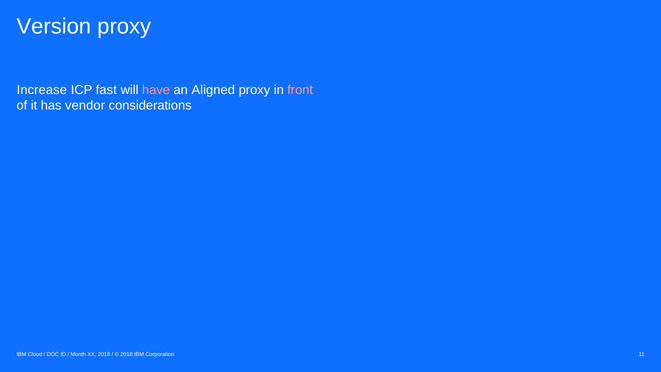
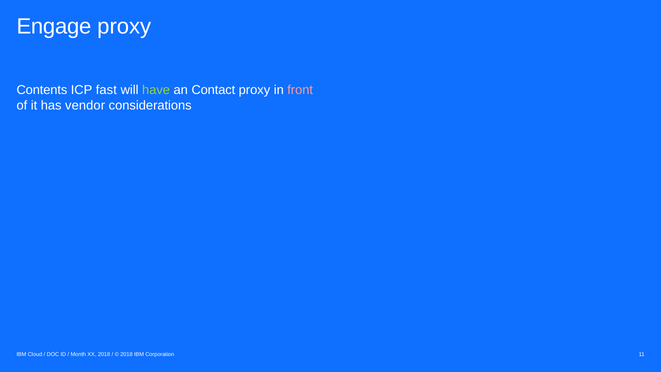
Version: Version -> Engage (54, 26)
Increase: Increase -> Contents (42, 90)
have colour: pink -> light green (156, 90)
Aligned: Aligned -> Contact (213, 90)
